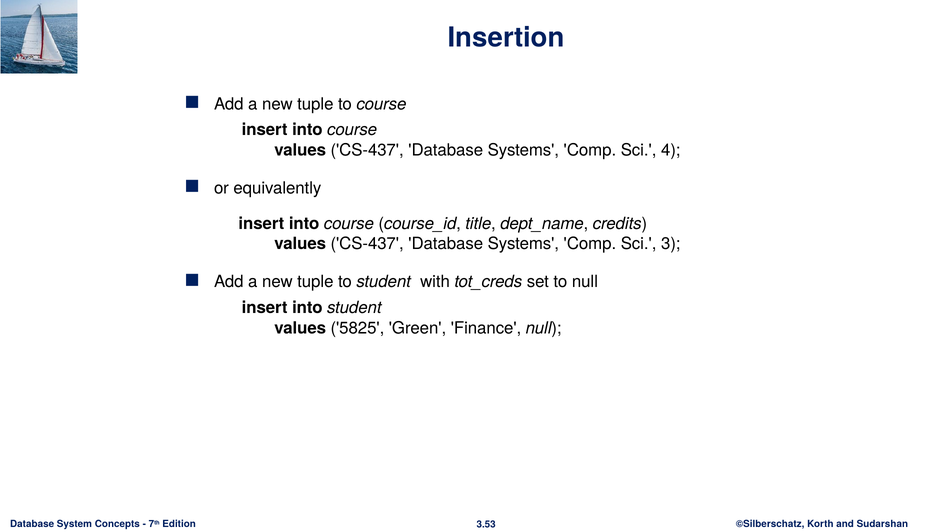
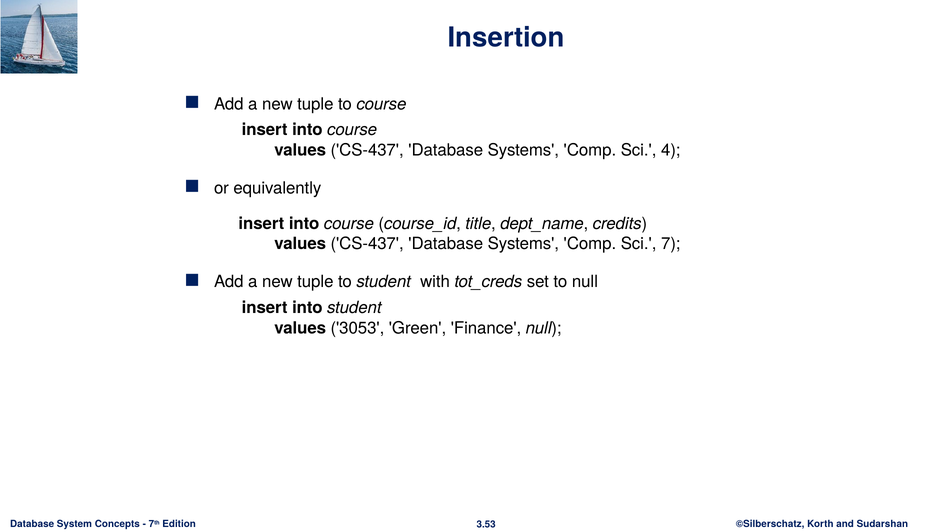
3: 3 -> 7 (671, 244)
5825: 5825 -> 3053 (357, 328)
